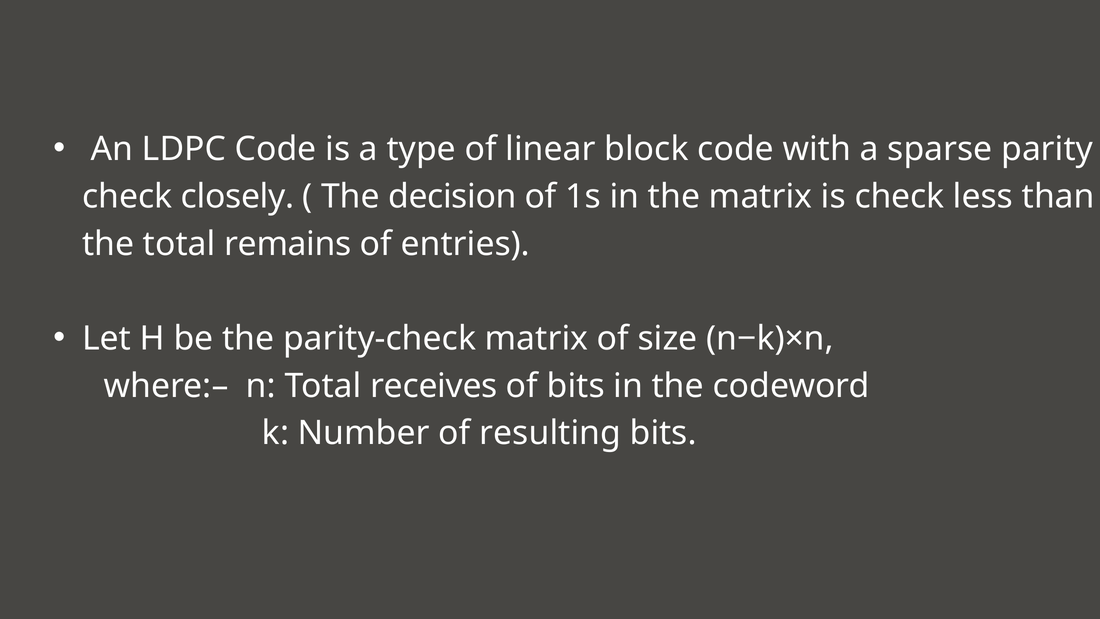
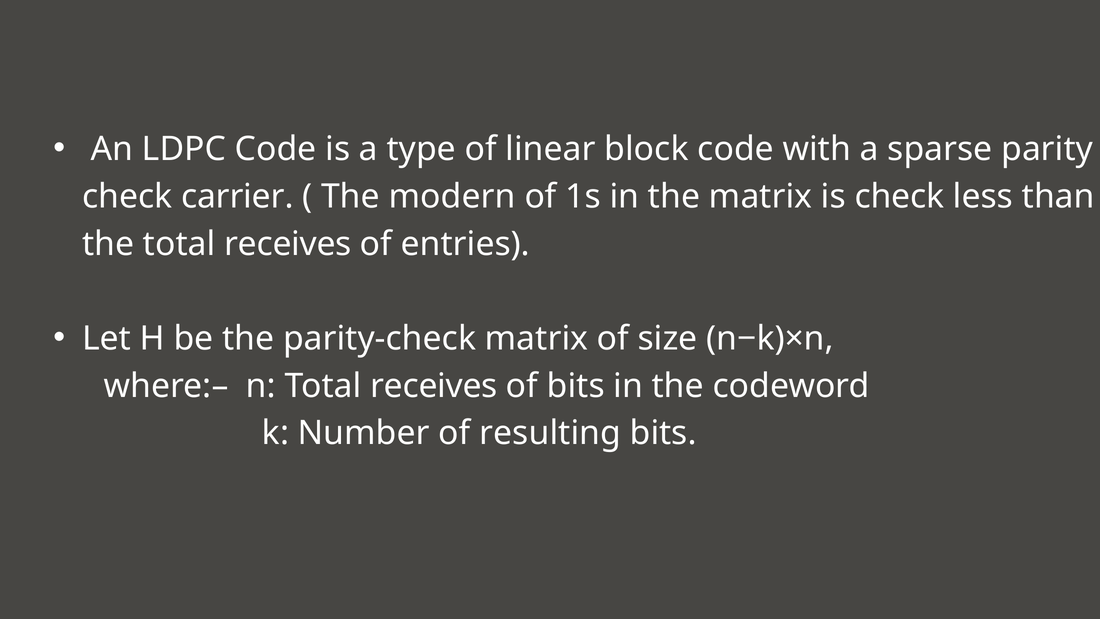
closely: closely -> carrier (237, 196)
decision: decision -> modern (452, 196)
the total remains: remains -> receives (288, 244)
